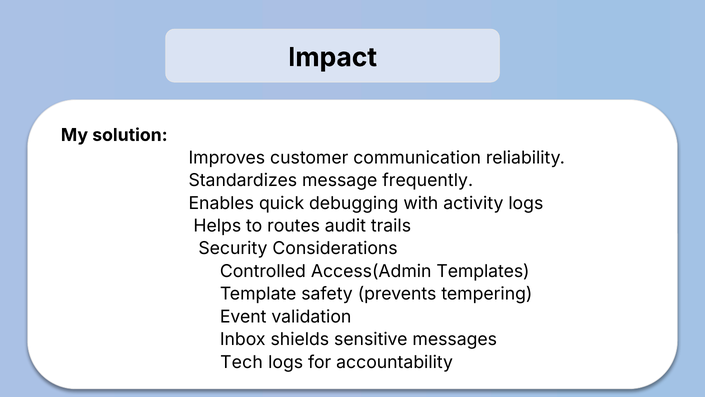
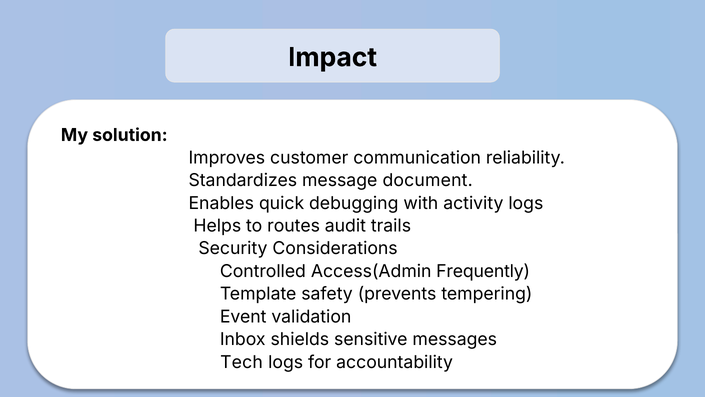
frequently: frequently -> document (428, 180)
Templates: Templates -> Frequently (483, 271)
